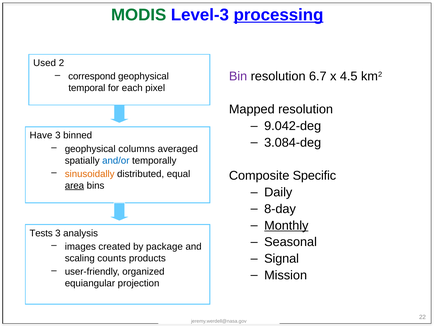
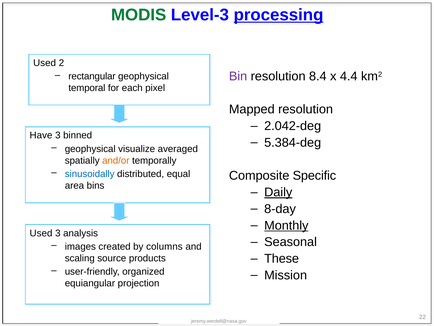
6.7: 6.7 -> 8.4 (318, 76)
4.5: 4.5 -> 4.4 (349, 76)
correspond: correspond -> rectangular (92, 76)
9.042-deg: 9.042-deg -> 2.042-deg (293, 126)
3.084-deg: 3.084-deg -> 5.384-deg (293, 142)
columns: columns -> visualize (137, 149)
and/or colour: blue -> orange (116, 160)
sinusoidally colour: orange -> blue (90, 174)
area underline: present -> none (74, 185)
Daily underline: none -> present (278, 192)
Tests: Tests -> Used (41, 233)
package: package -> columns (164, 246)
Signal: Signal -> These (282, 258)
counts: counts -> source (112, 258)
